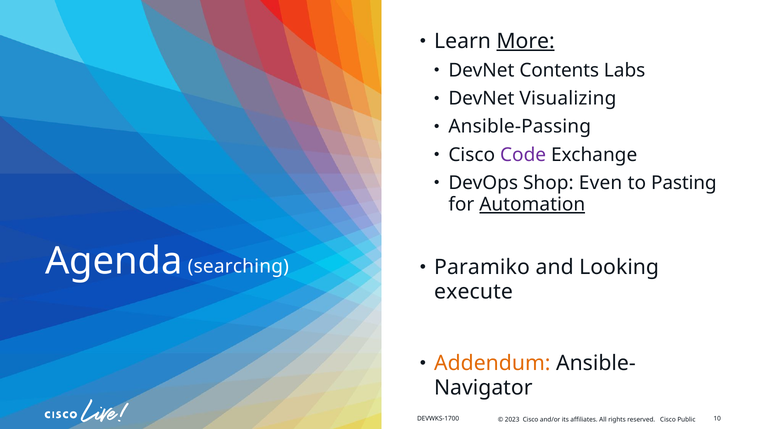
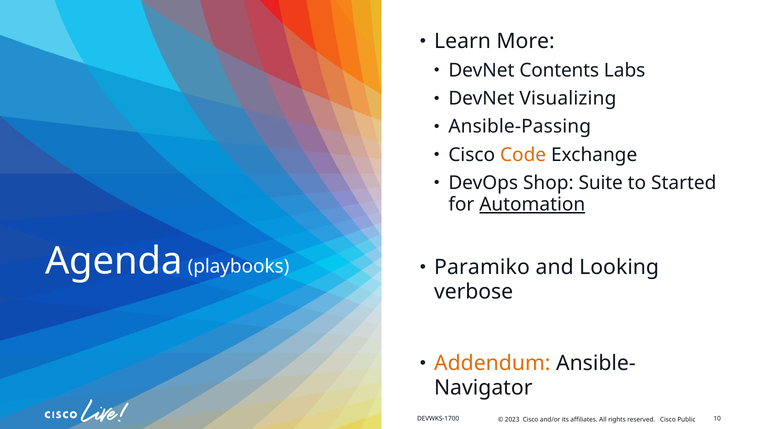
More underline: present -> none (526, 41)
Code colour: purple -> orange (523, 155)
Even: Even -> Suite (601, 183)
Pasting: Pasting -> Started (684, 183)
searching: searching -> playbooks (238, 267)
execute: execute -> verbose (474, 292)
